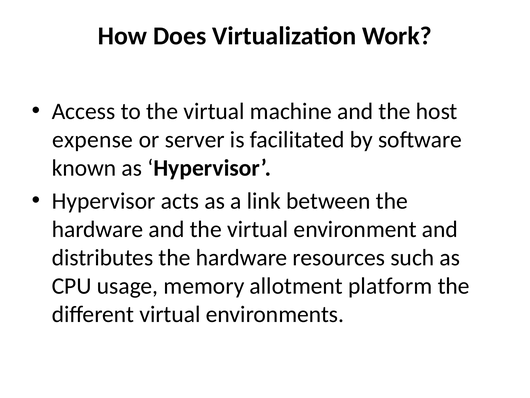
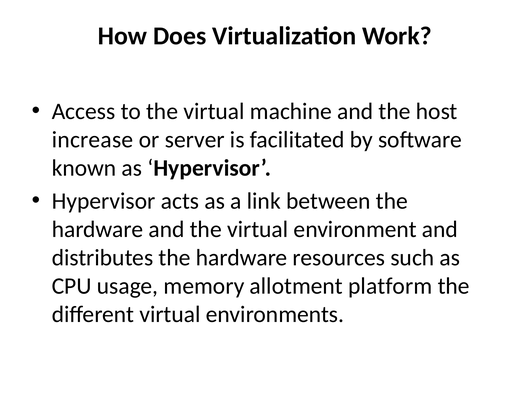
expense: expense -> increase (92, 139)
